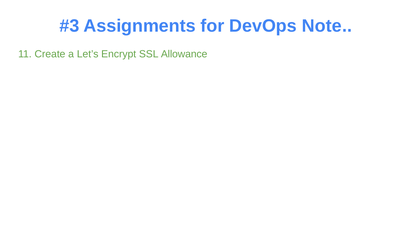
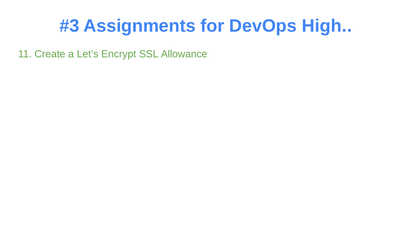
Note: Note -> High (327, 26)
